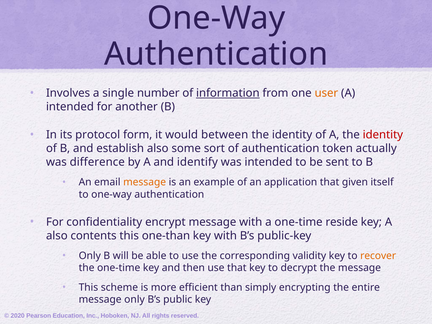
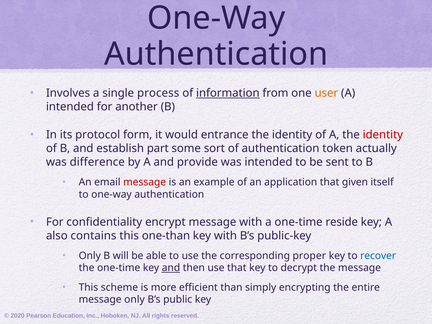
number: number -> process (158, 93)
between: between -> entrance (225, 135)
establish also: also -> part (158, 148)
identify: identify -> provide (197, 162)
message colour: orange -> red (145, 182)
contents: contents -> contains (93, 236)
validity: validity -> proper (309, 256)
recover colour: orange -> blue (378, 256)
and underline: none -> present (171, 268)
